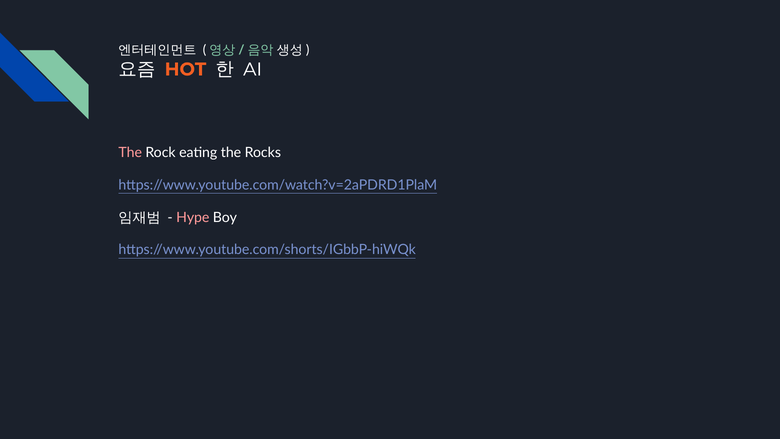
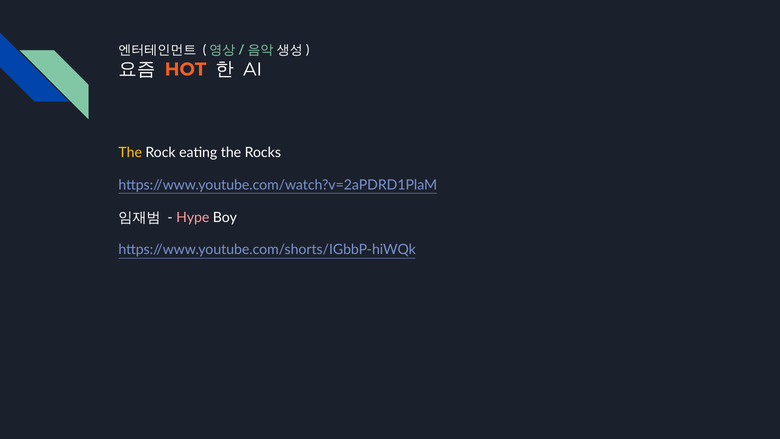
The colour: pink -> yellow (130, 153)
